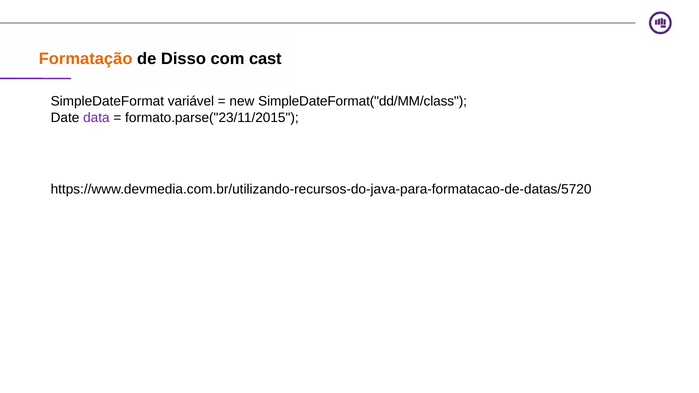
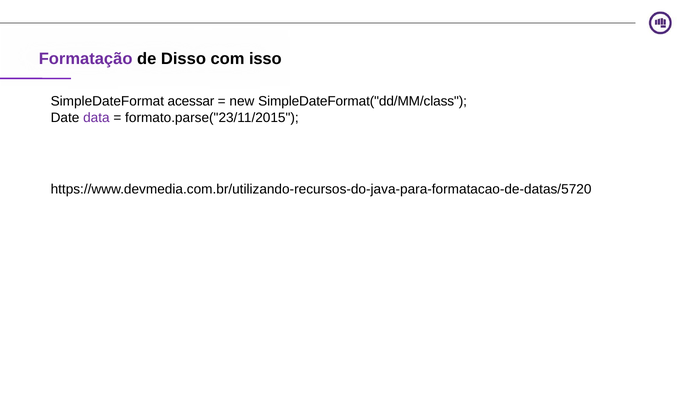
Formatação colour: orange -> purple (86, 59)
cast: cast -> isso (265, 59)
variável: variável -> acessar (191, 101)
